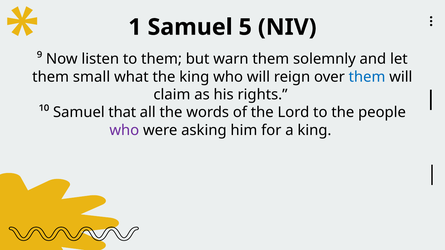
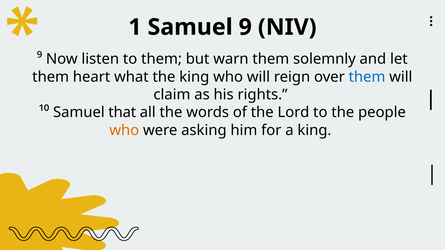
5: 5 -> 9 (245, 27)
small: small -> heart (92, 77)
who colour: purple -> orange (124, 130)
